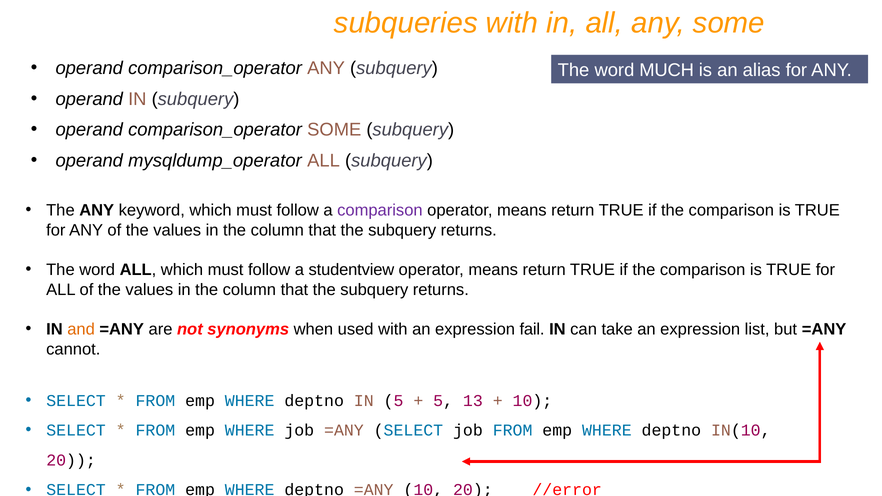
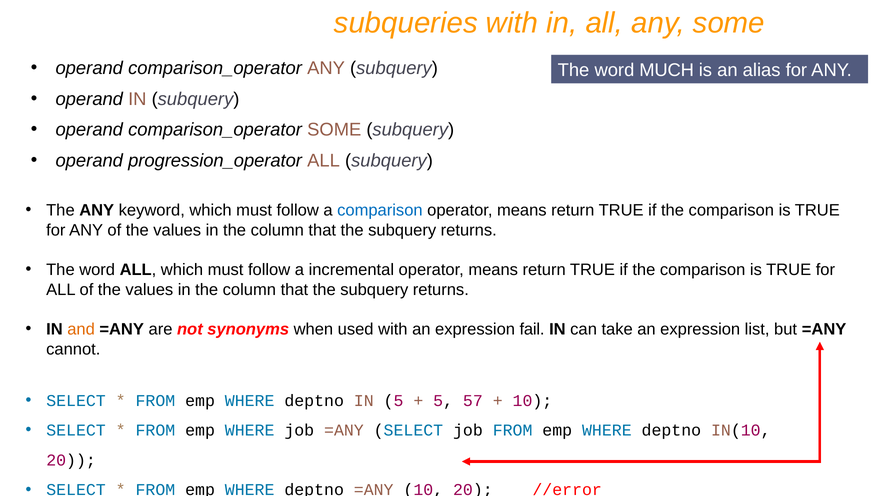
mysqldump_operator: mysqldump_operator -> progression_operator (215, 161)
comparison colour: purple -> blue (380, 210)
studentview: studentview -> incremental (351, 270)
13: 13 -> 57 (473, 401)
